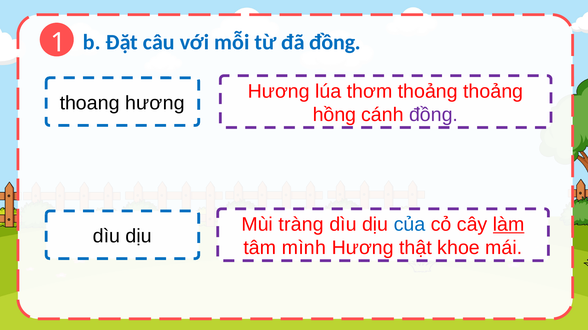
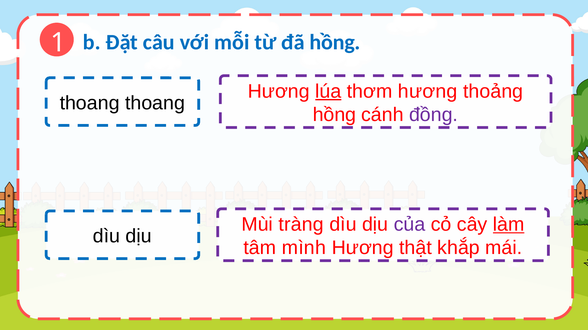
đã đồng: đồng -> hồng (335, 42)
lúa underline: none -> present (328, 91)
thơm thoảng: thoảng -> hương (428, 91)
thoang hương: hương -> thoang (155, 103)
của colour: blue -> purple (409, 225)
khoe: khoe -> khắp (459, 248)
